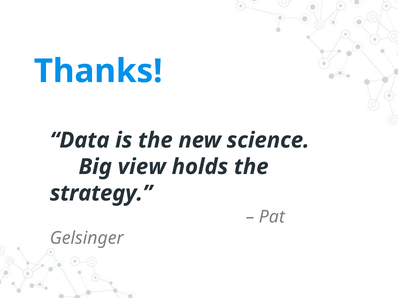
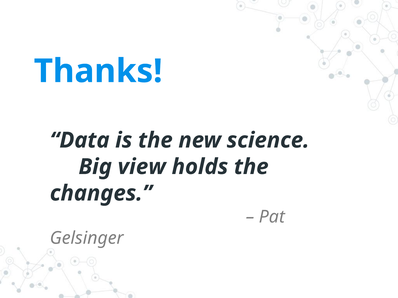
strategy: strategy -> changes (101, 194)
